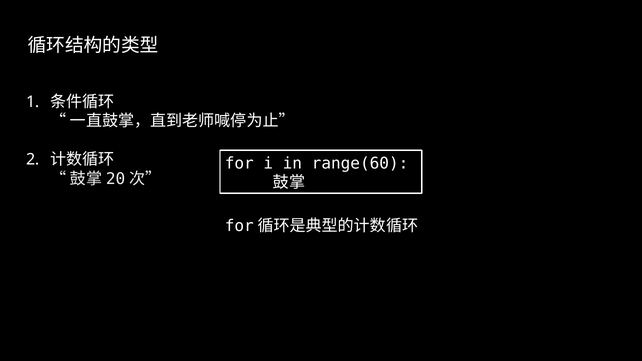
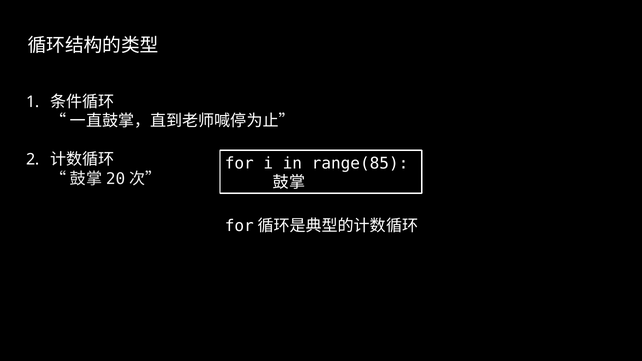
range(60: range(60 -> range(85 (360, 163)
